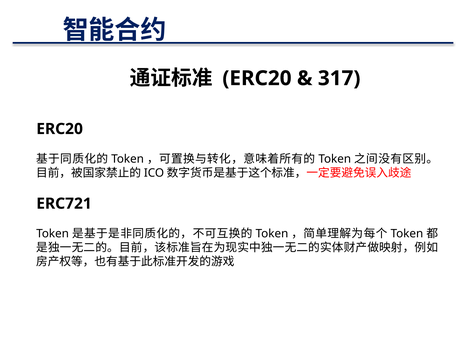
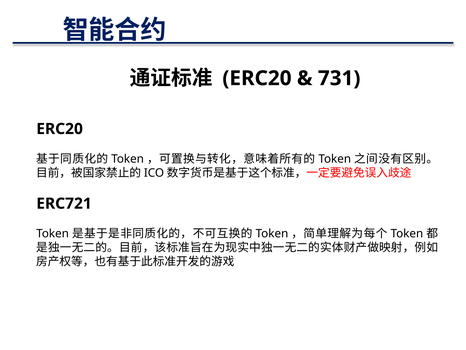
317: 317 -> 731 (339, 78)
